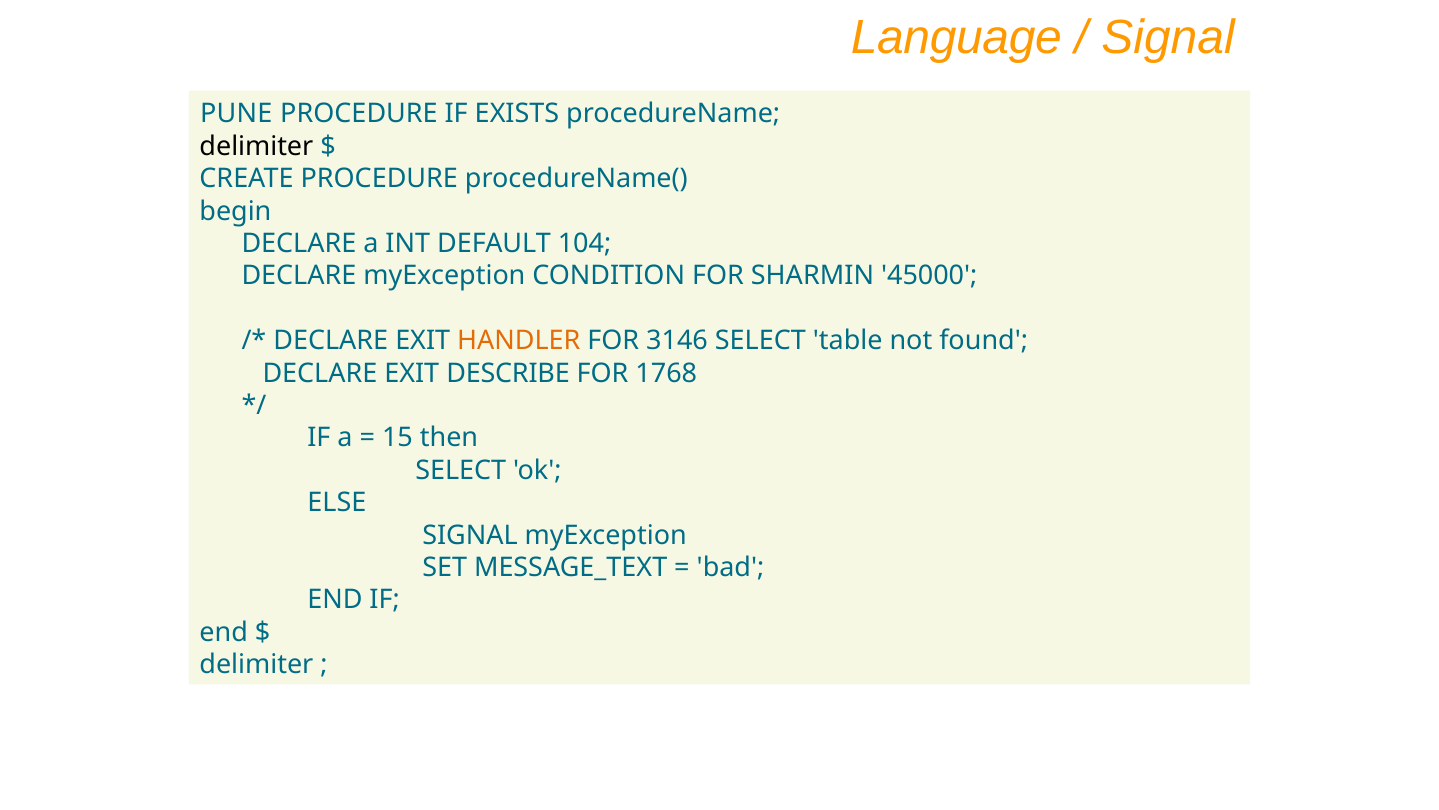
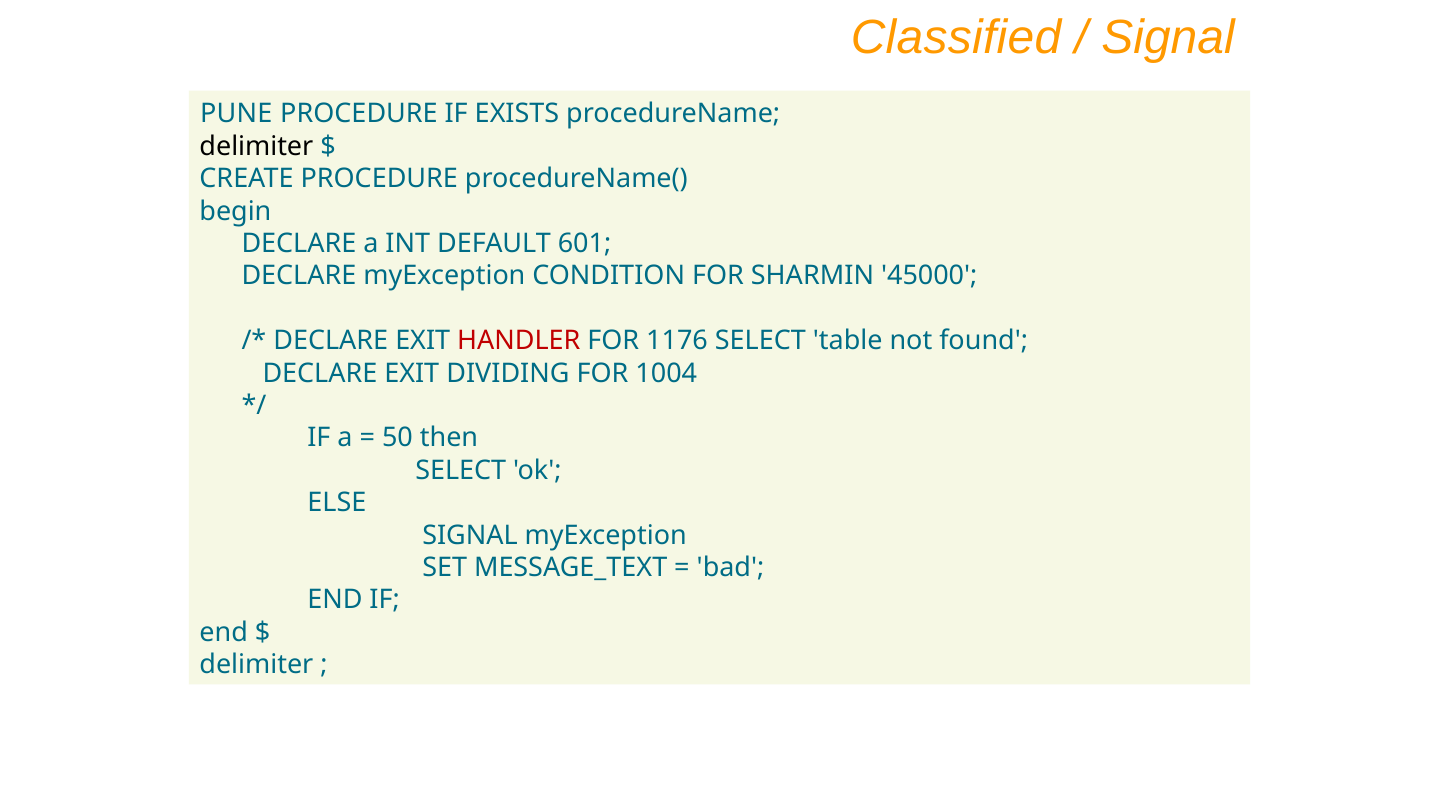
Language: Language -> Classified (956, 37)
104: 104 -> 601 (585, 243)
HANDLER colour: orange -> red (519, 341)
3146: 3146 -> 1176 (677, 341)
DESCRIBE: DESCRIBE -> DIVIDING (508, 373)
1768: 1768 -> 1004 (666, 373)
15: 15 -> 50 (397, 438)
